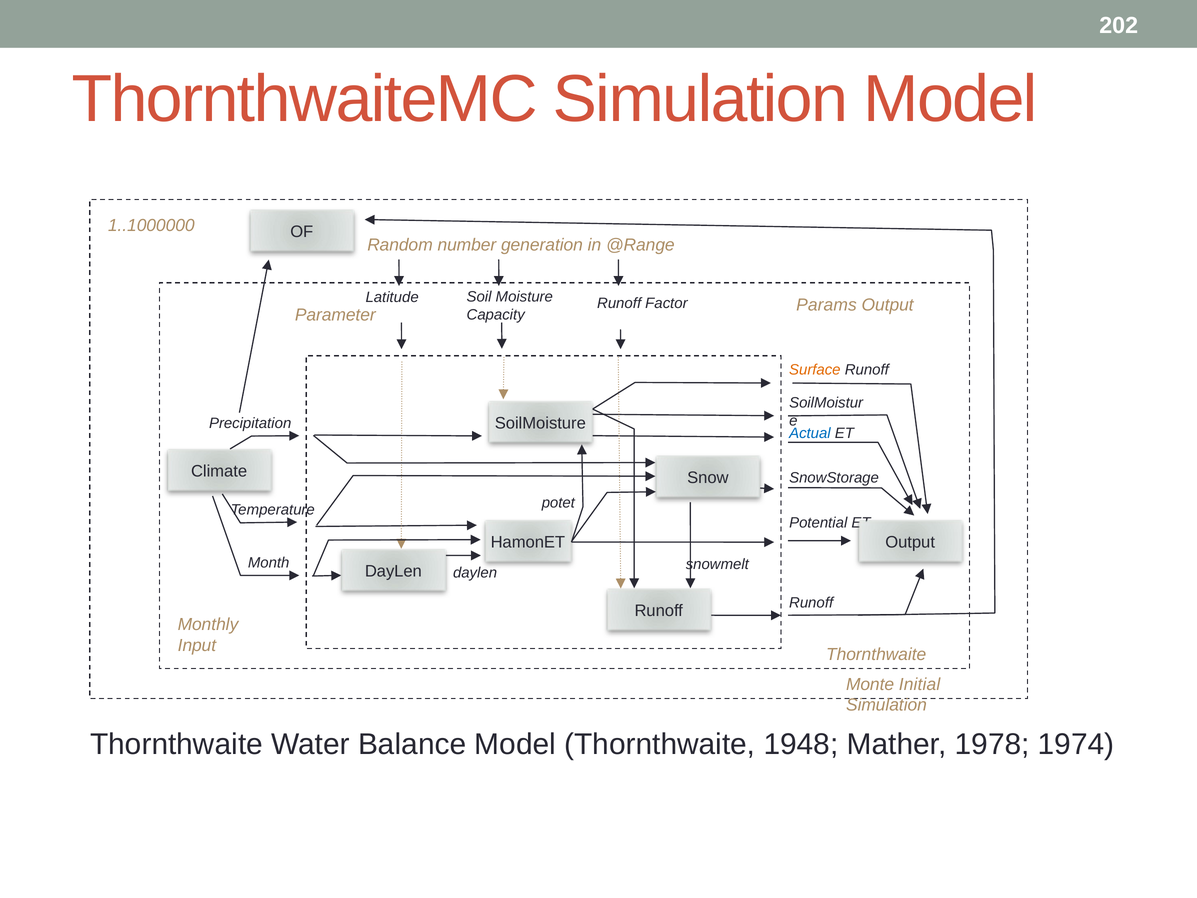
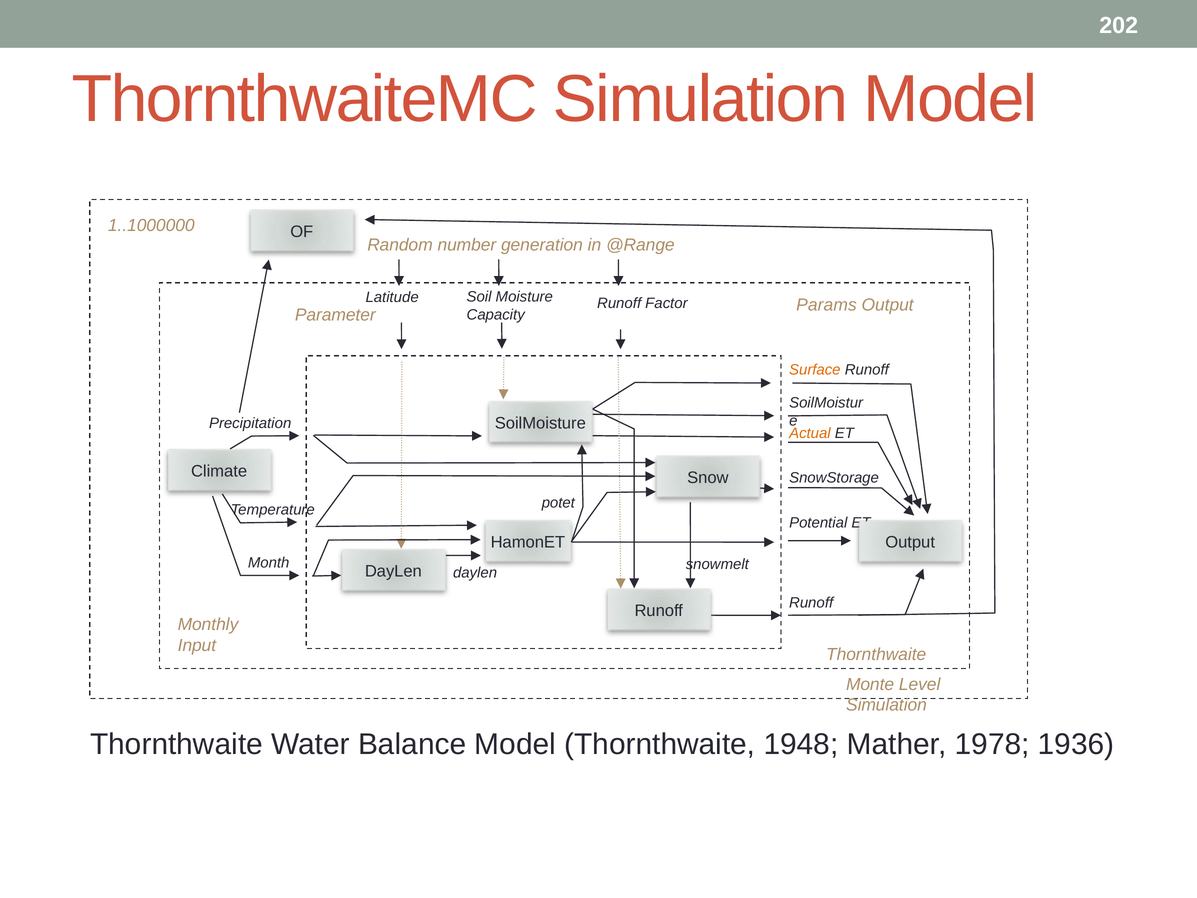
Actual colour: blue -> orange (810, 433)
Initial: Initial -> Level (920, 684)
1974: 1974 -> 1936 (1076, 744)
